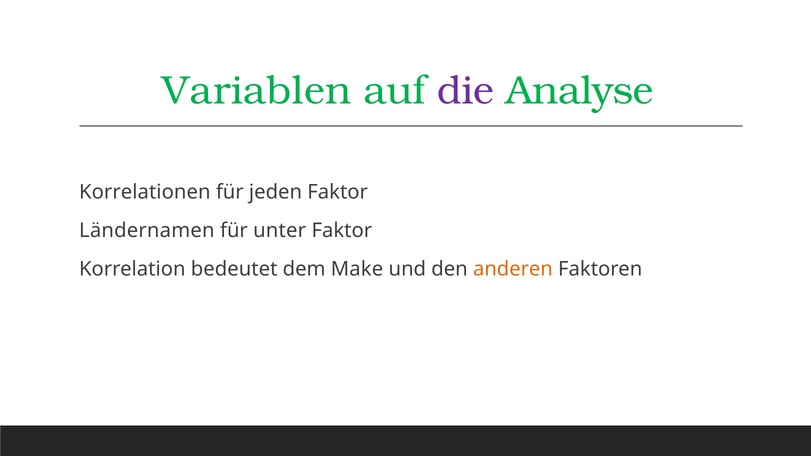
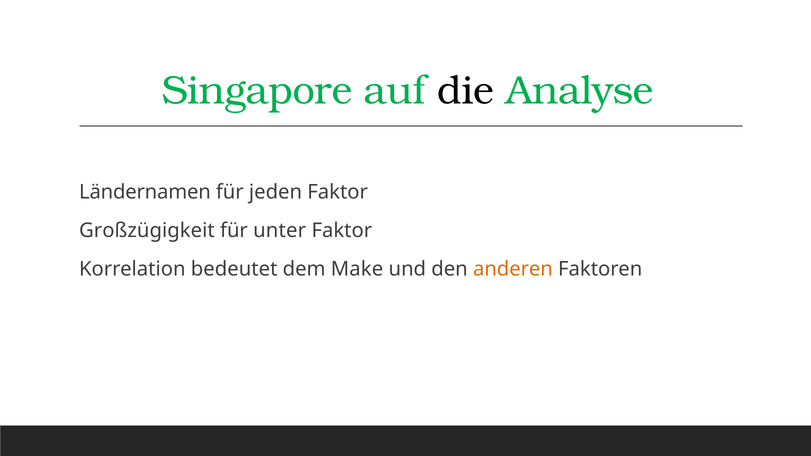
Variablen: Variablen -> Singapore (257, 91)
die colour: purple -> black (466, 91)
Korrelationen: Korrelationen -> Ländernamen (145, 192)
Ländernamen: Ländernamen -> Großzügigkeit (147, 231)
